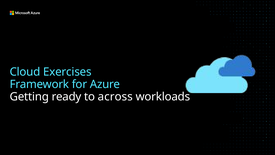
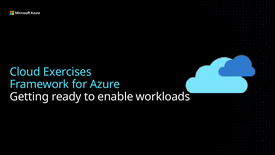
across: across -> enable (115, 97)
